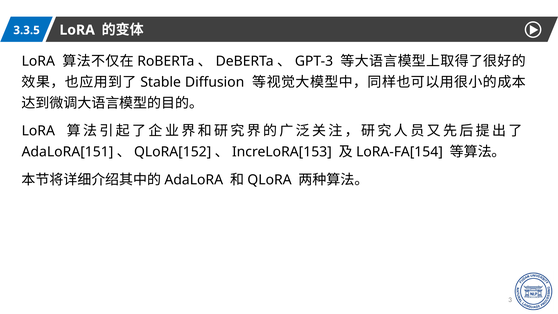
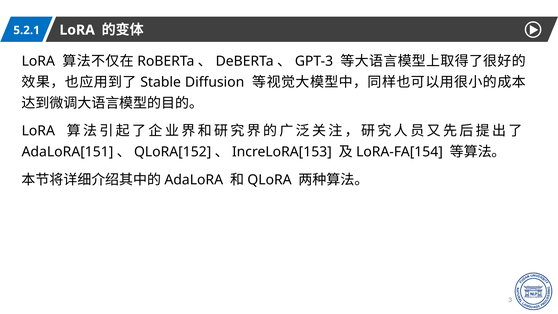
3.3.5: 3.3.5 -> 5.2.1 (27, 30)
